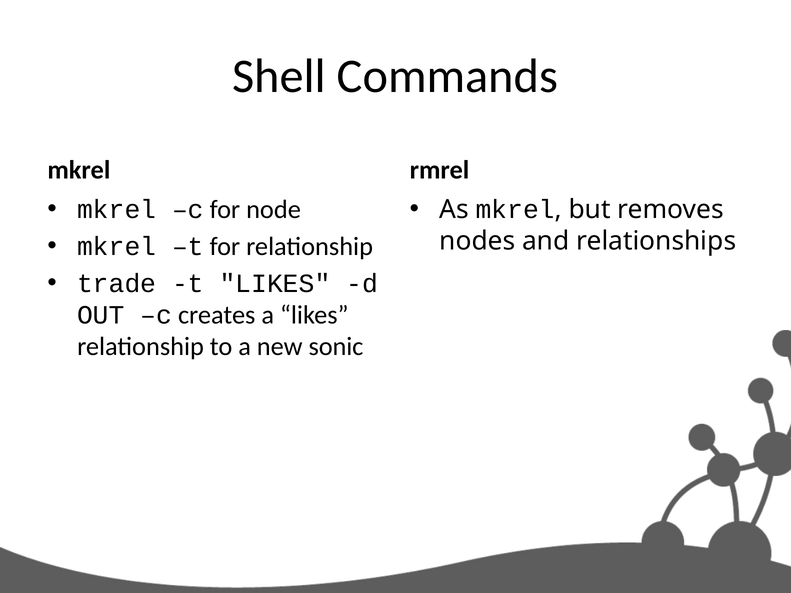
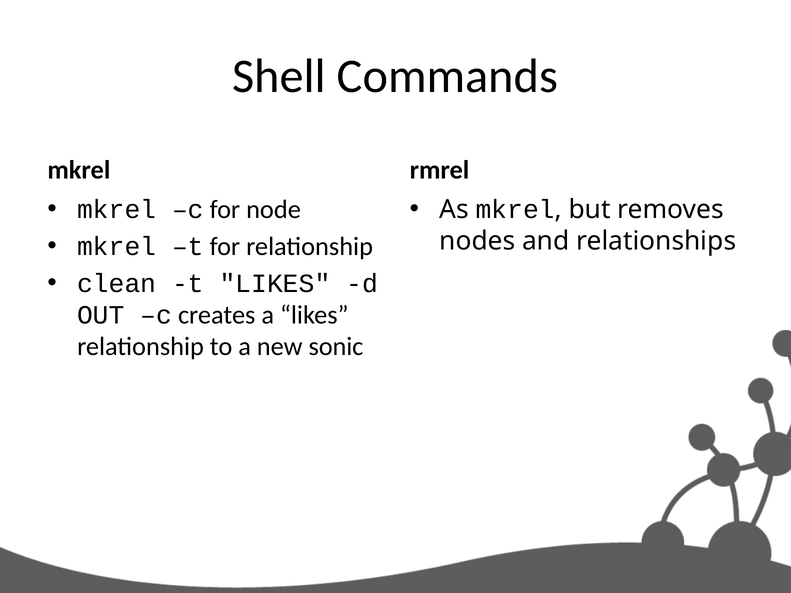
trade: trade -> clean (117, 284)
